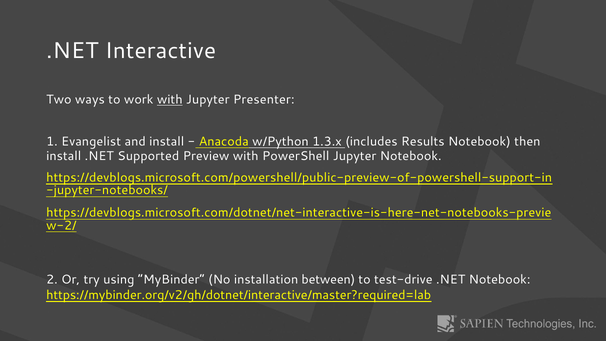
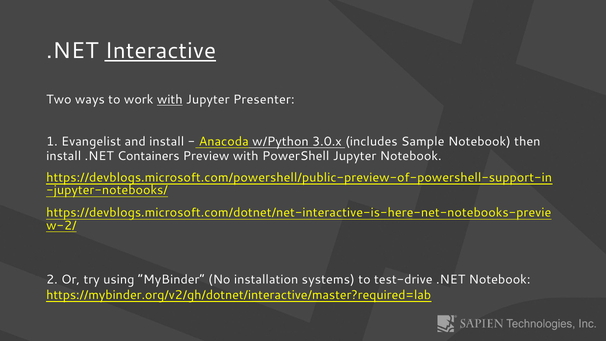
Interactive underline: none -> present (160, 51)
1.3.x: 1.3.x -> 3.0.x (327, 141)
Results: Results -> Sample (423, 141)
Supported: Supported -> Containers (148, 156)
between: between -> systems (328, 280)
